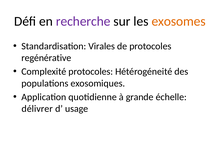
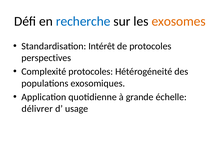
recherche colour: purple -> blue (83, 21)
Virales: Virales -> Intérêt (102, 46)
regénérative: regénérative -> perspectives (46, 58)
